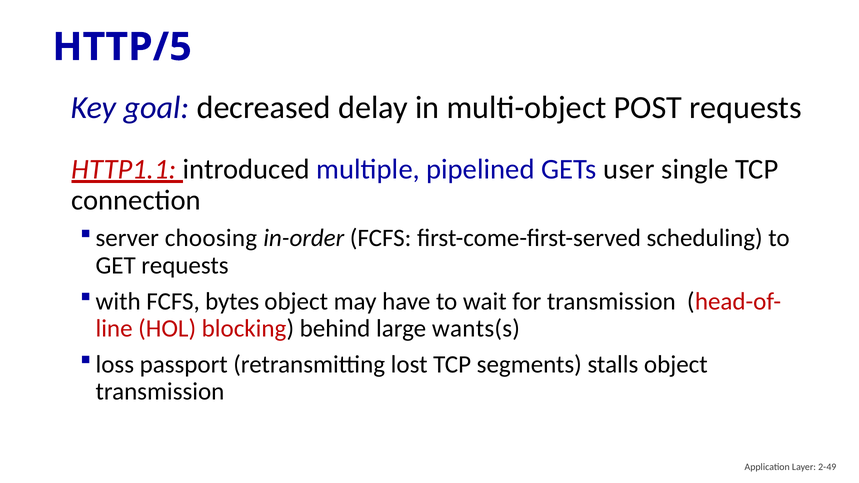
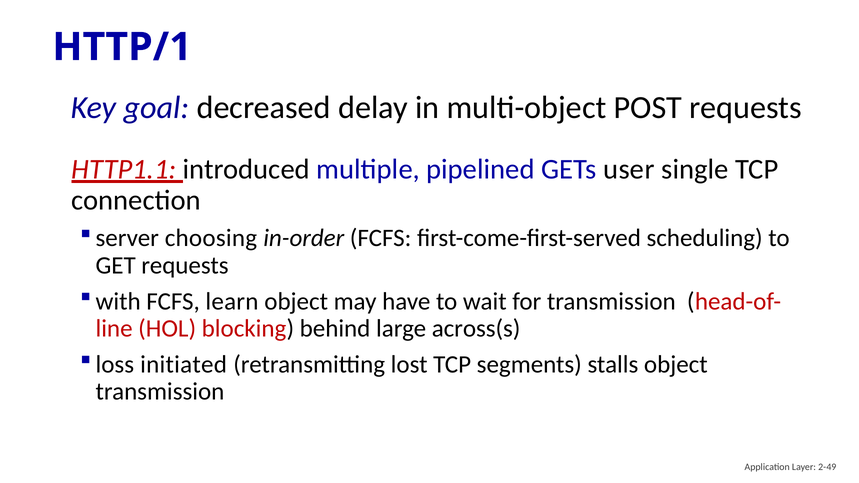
HTTP/5: HTTP/5 -> HTTP/1 (122, 47)
bytes: bytes -> learn (232, 301)
wants(s: wants(s -> across(s (476, 328)
passport: passport -> initiated (184, 364)
